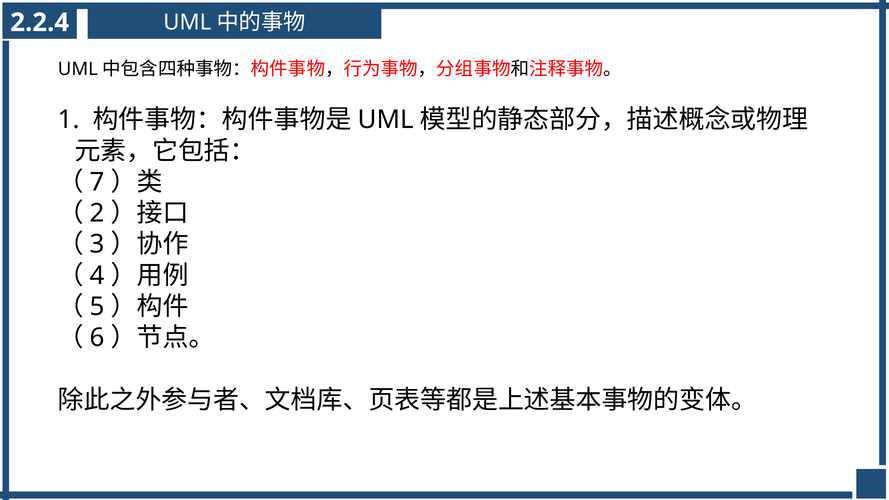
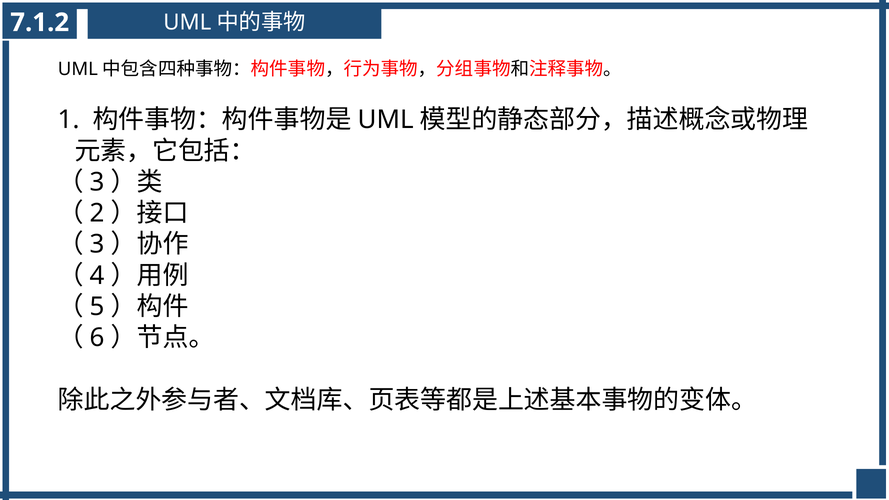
2.2.4: 2.2.4 -> 7.1.2 (40, 23)
7: 7 -> 3 (97, 182)
